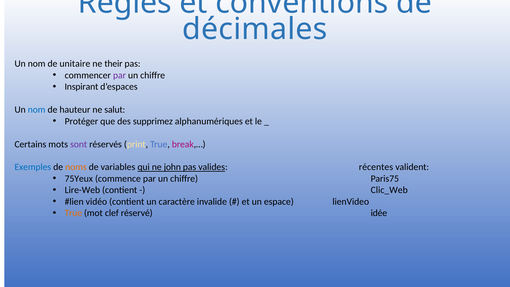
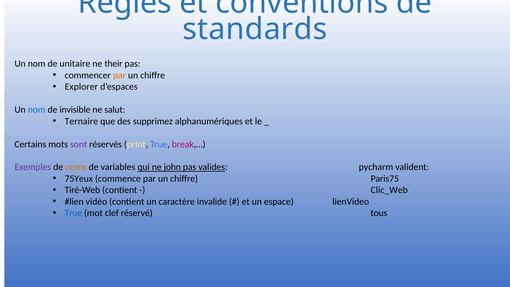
décimales: décimales -> standards (255, 29)
par colour: purple -> orange (119, 75)
Inspirant: Inspirant -> Explorer (81, 87)
hauteur: hauteur -> invisible (75, 110)
Protéger: Protéger -> Ternaire (81, 121)
Exemples colour: blue -> purple (33, 167)
récentes: récentes -> pycharm (376, 167)
Lire-Web: Lire-Web -> Tiré-Web (82, 190)
True colour: orange -> blue (73, 213)
idée: idée -> tous (379, 213)
